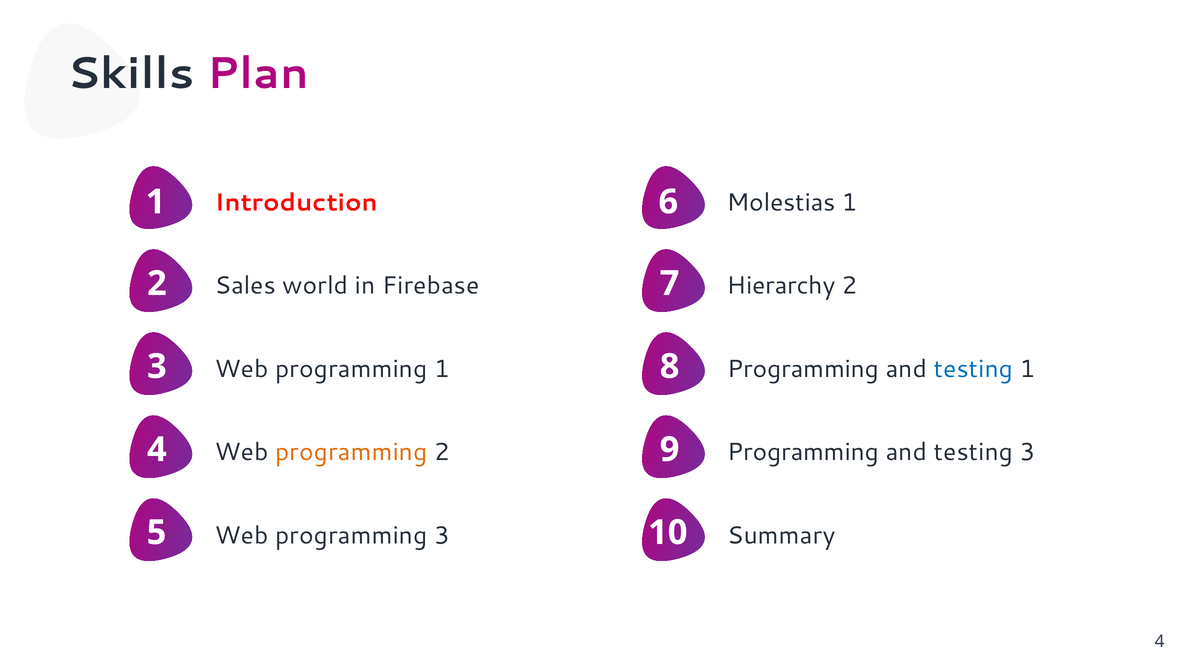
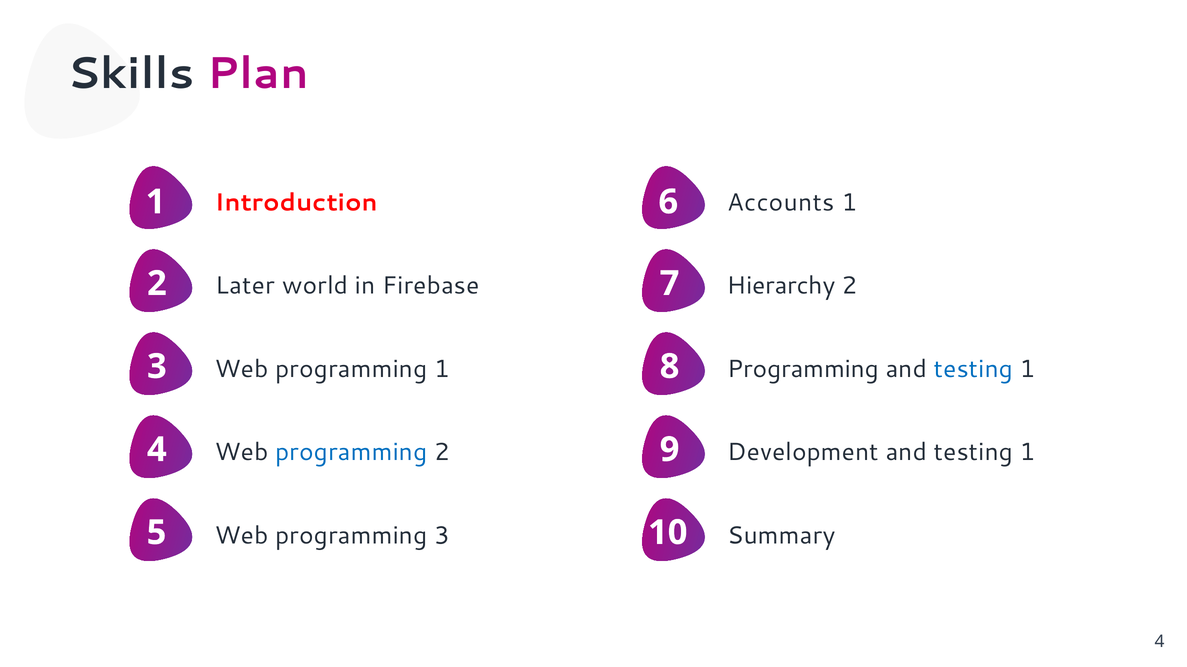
Molestias: Molestias -> Accounts (781, 203)
Sales: Sales -> Later (245, 286)
programming colour: orange -> blue (351, 453)
Programming: Programming -> Development (803, 453)
3: 3 -> 1 (1027, 453)
